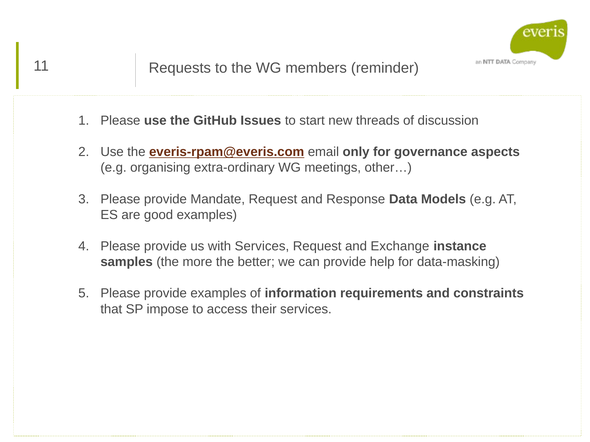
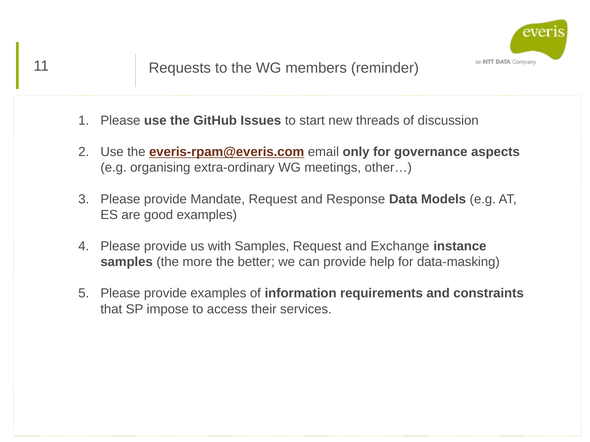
with Services: Services -> Samples (262, 246)
